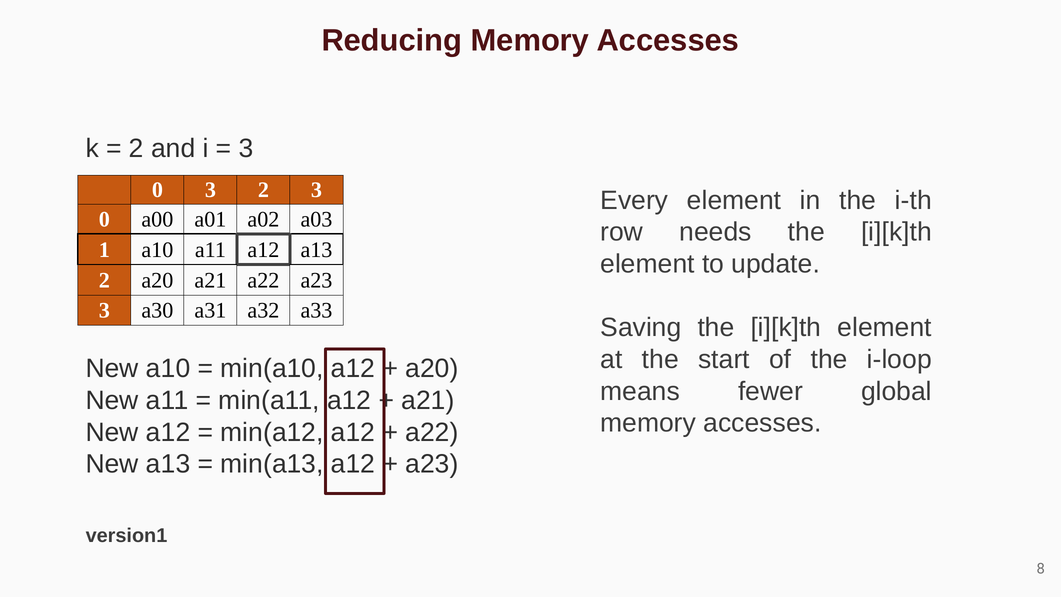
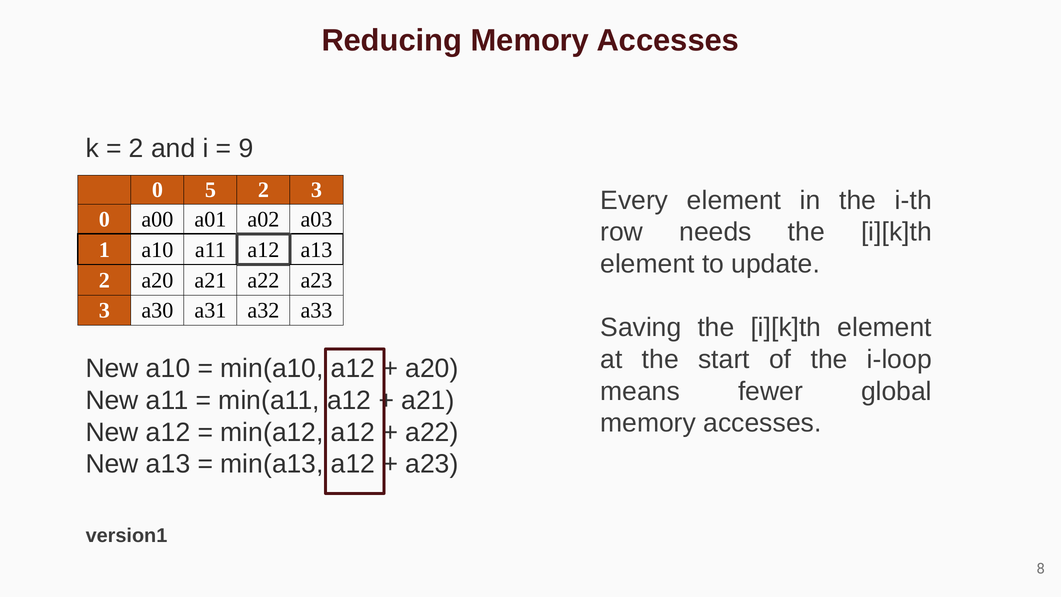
3: 3 -> 9 (246, 148)
0 3: 3 -> 5 (210, 190)
